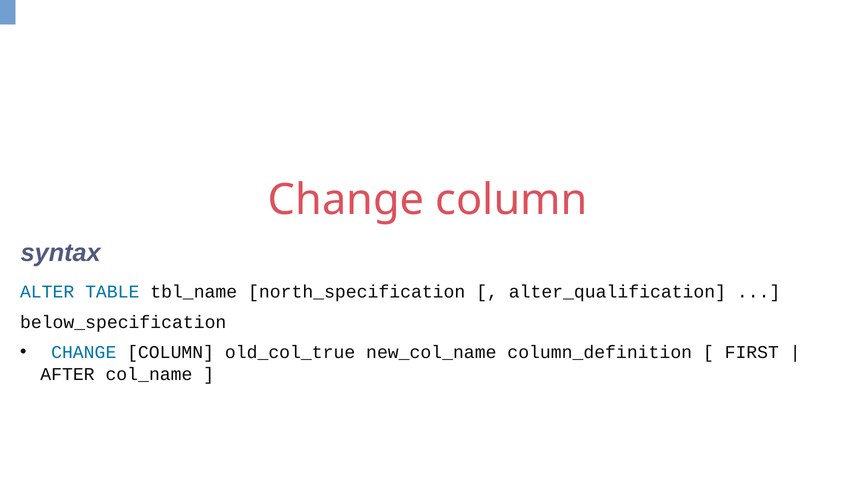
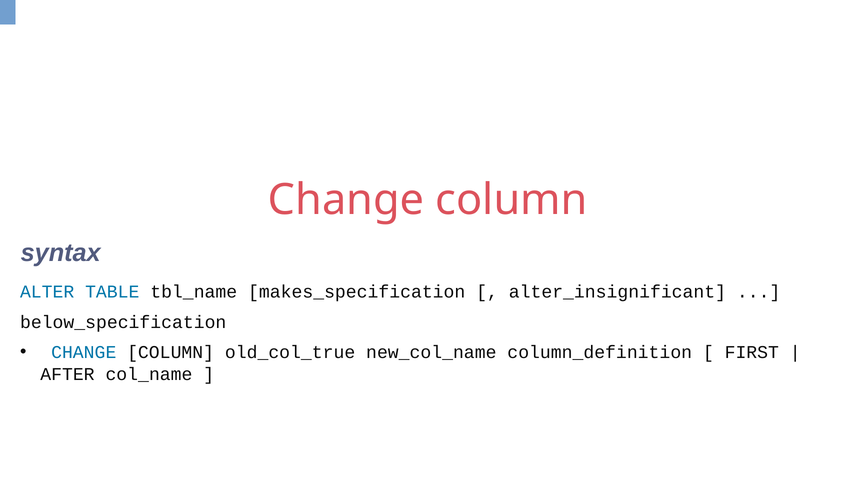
north_specification: north_specification -> makes_specification (357, 292)
alter_qualification: alter_qualification -> alter_insignificant (617, 292)
